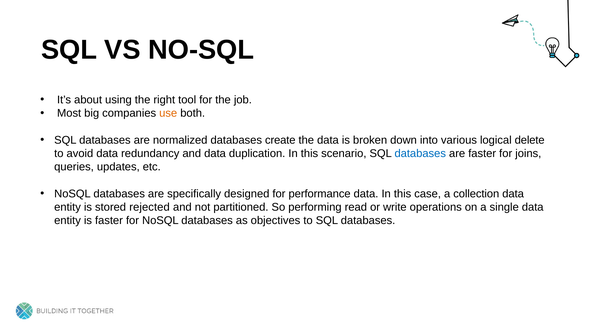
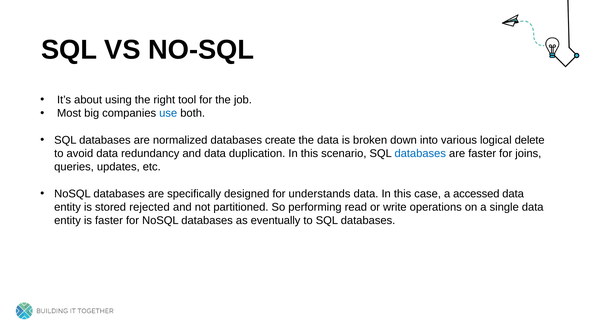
use colour: orange -> blue (168, 113)
performance: performance -> understands (320, 193)
collection: collection -> accessed (476, 193)
objectives: objectives -> eventually (276, 220)
